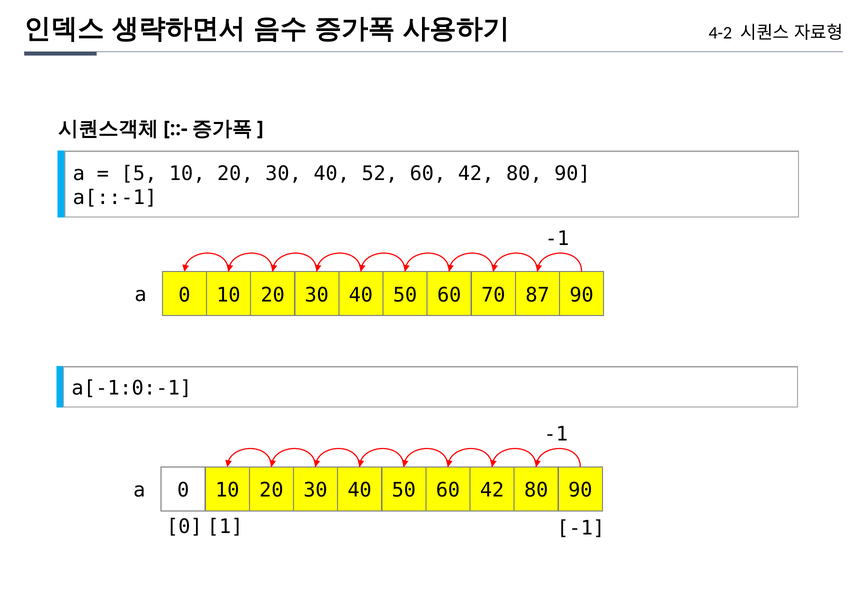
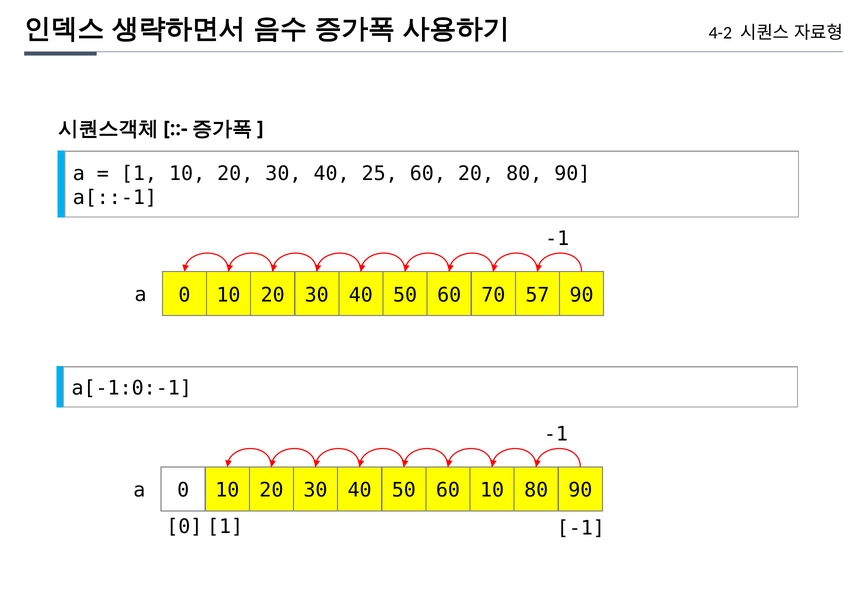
5: 5 -> 1 (139, 173)
52: 52 -> 25 (380, 173)
42: 42 -> 20 (476, 173)
87: 87 -> 57 (537, 295)
50 60 42: 42 -> 10 (492, 491)
